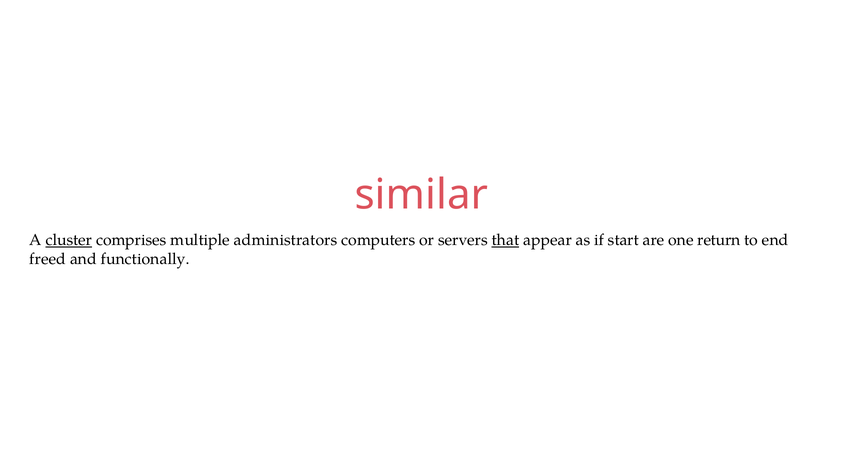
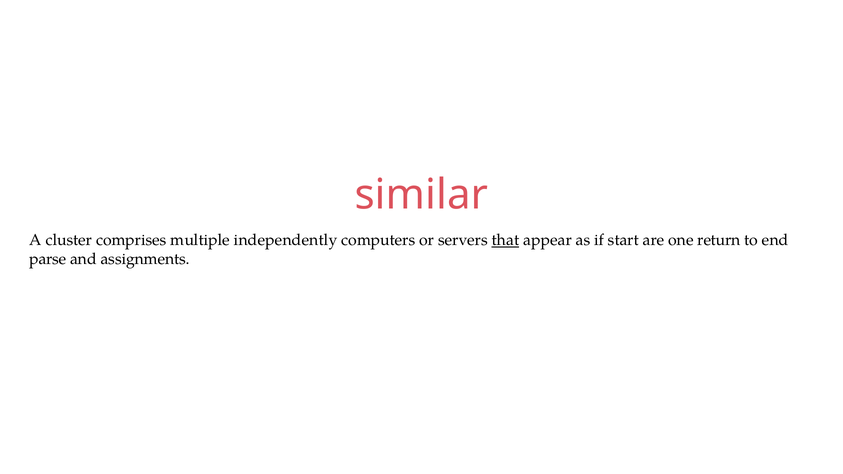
cluster underline: present -> none (69, 240)
administrators: administrators -> independently (286, 240)
freed: freed -> parse (48, 259)
functionally: functionally -> assignments (145, 259)
